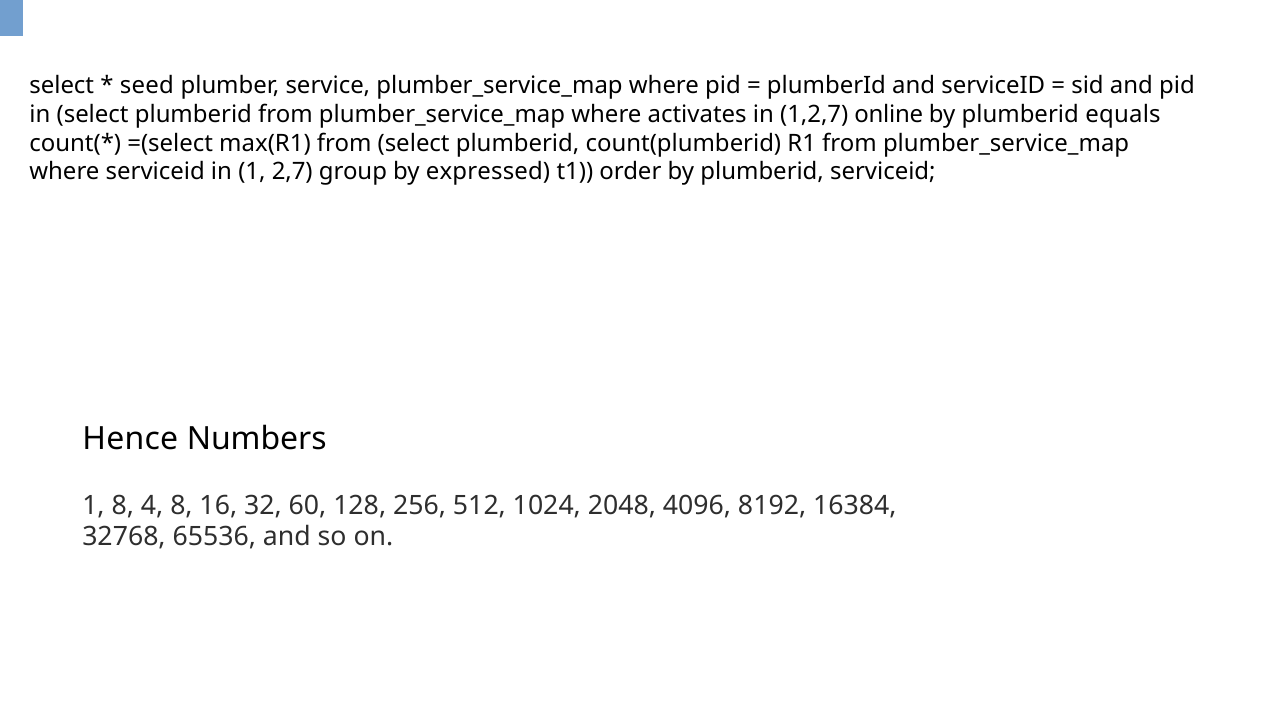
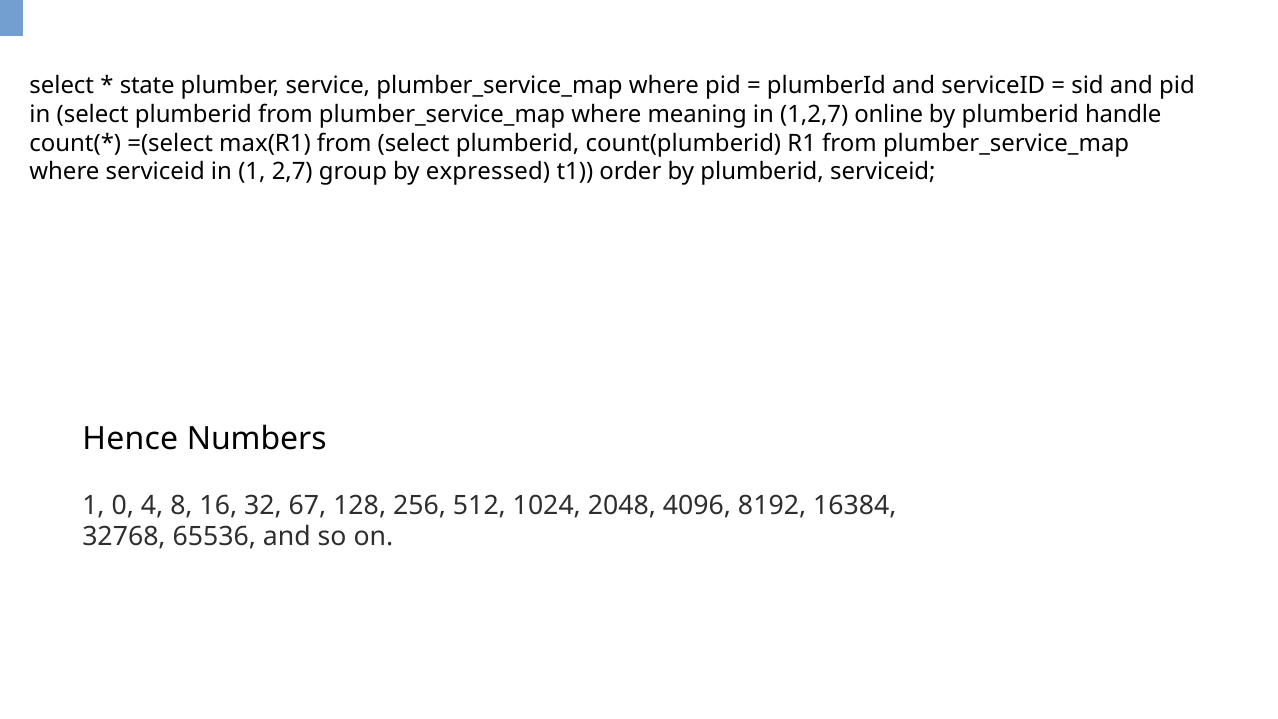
seed: seed -> state (147, 86)
activates: activates -> meaning (697, 115)
equals: equals -> handle (1123, 115)
1 8: 8 -> 0 (123, 505)
60: 60 -> 67 (308, 505)
